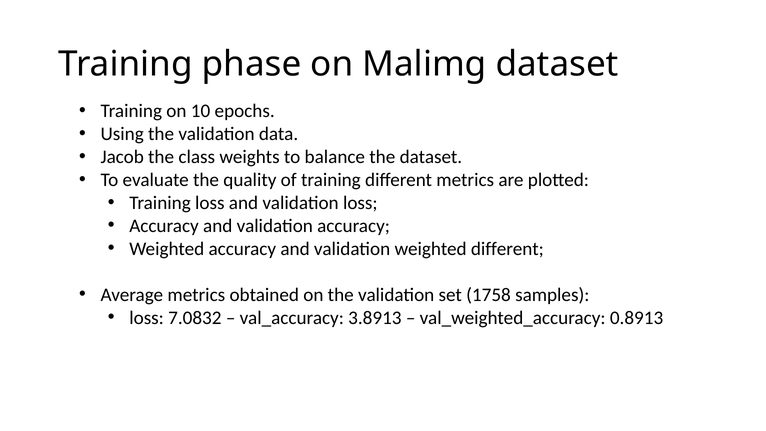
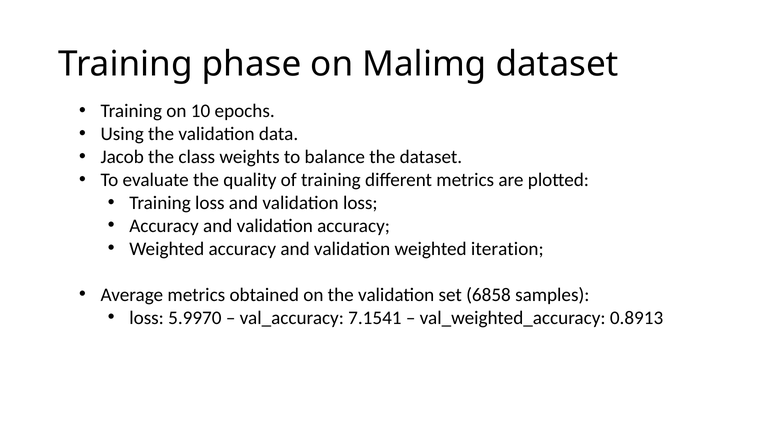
weighted different: different -> iteration (507, 249)
1758: 1758 -> 6858 (488, 295)
7.0832: 7.0832 -> 5.9970 (195, 318)
3.8913: 3.8913 -> 7.1541 (375, 318)
